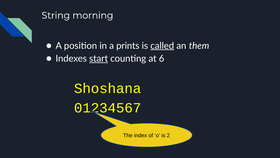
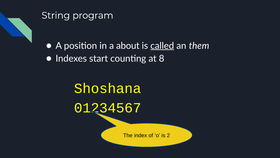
morning: morning -> program (93, 15)
prints: prints -> about (128, 46)
start underline: present -> none (99, 58)
6: 6 -> 8 (162, 58)
